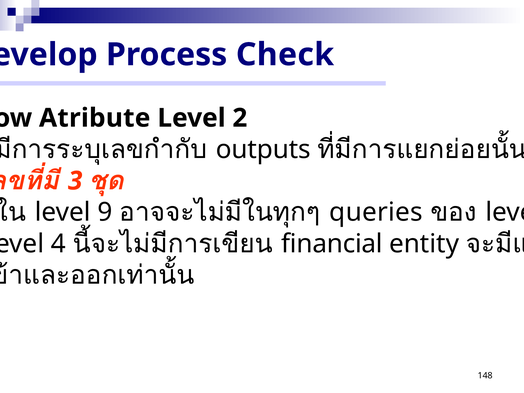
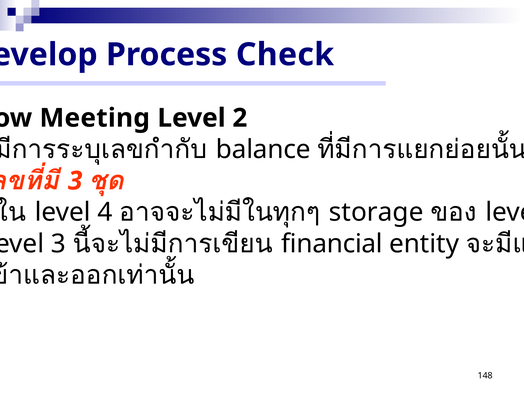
Atribute: Atribute -> Meeting (95, 118)
outputs: outputs -> balance (263, 149)
9: 9 -> 4 (105, 212)
queries: queries -> storage (376, 212)
4: 4 -> 3 (58, 244)
